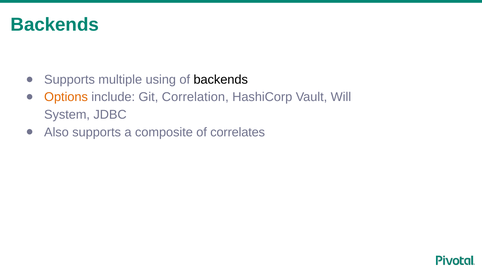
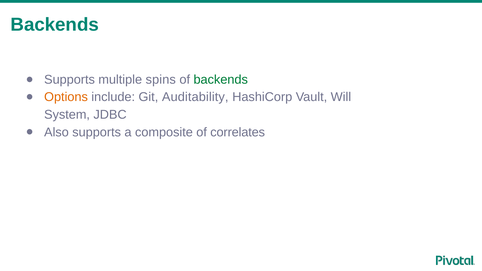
using: using -> spins (161, 80)
backends colour: black -> green (221, 80)
Correlation: Correlation -> Auditability (195, 97)
